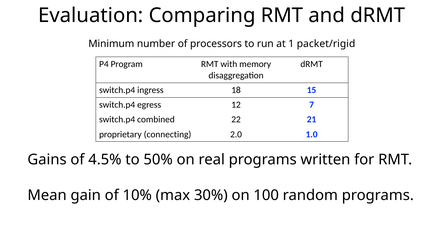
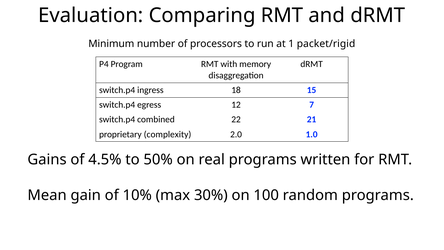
connecting: connecting -> complexity (168, 134)
